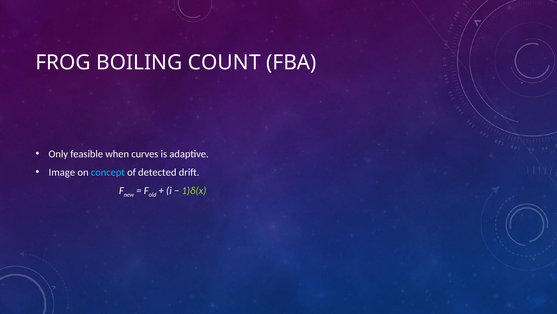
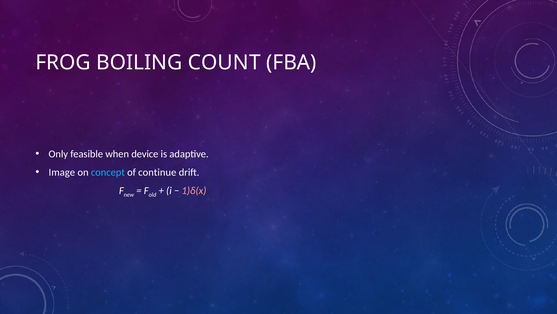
curves: curves -> device (145, 154)
detected: detected -> continue (157, 172)
1)δ(x colour: light green -> pink (194, 190)
